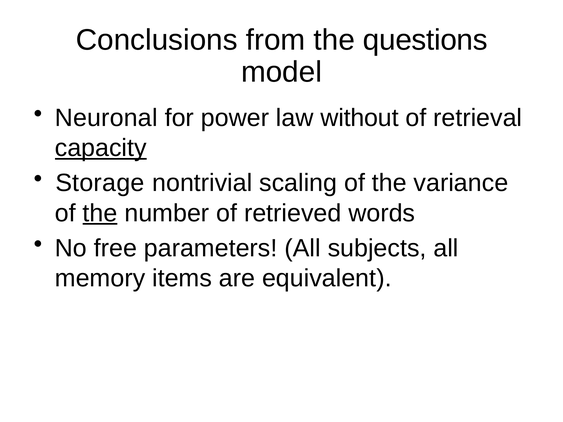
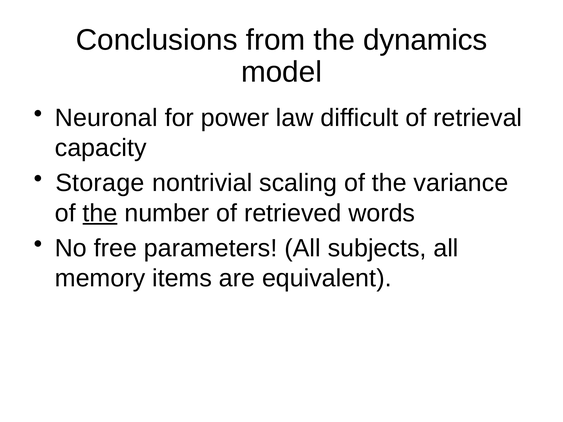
questions: questions -> dynamics (425, 40)
without: without -> difficult (359, 118)
capacity underline: present -> none (101, 148)
